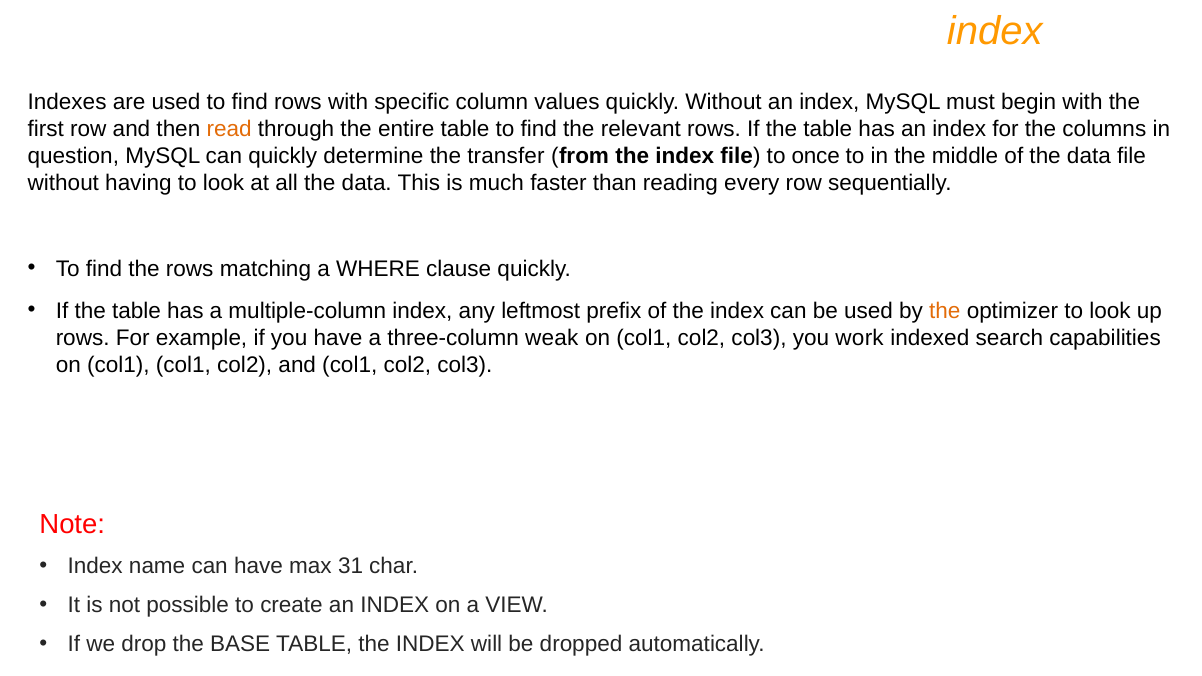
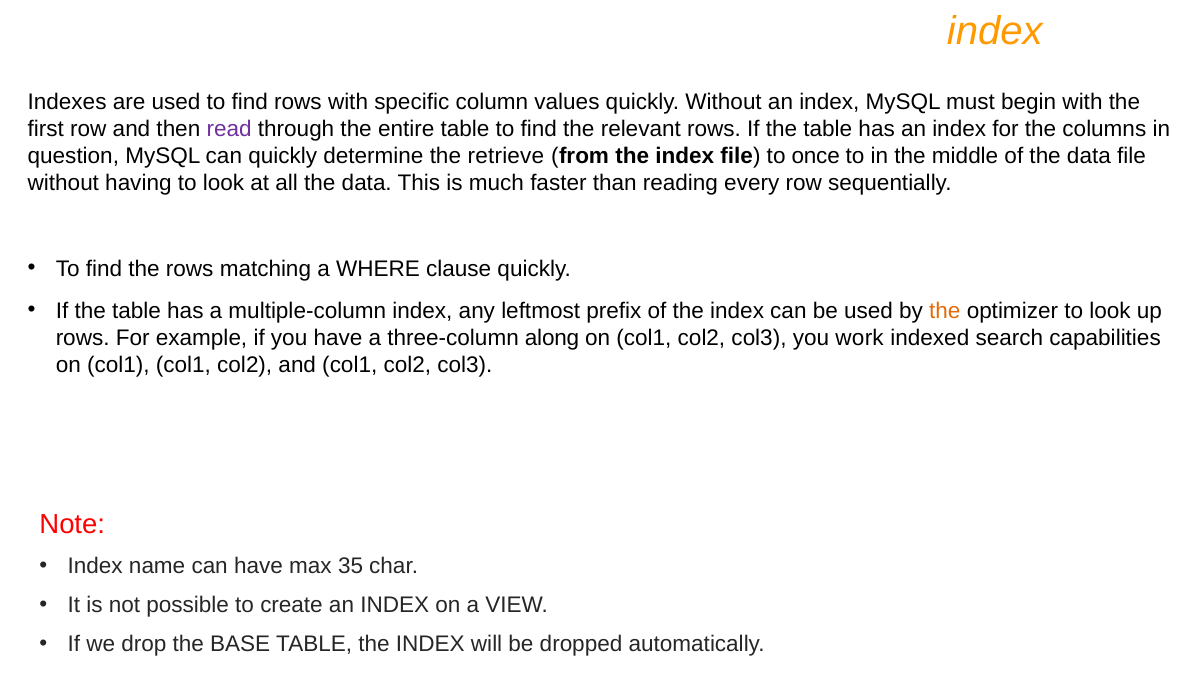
read colour: orange -> purple (229, 129)
transfer: transfer -> retrieve (506, 156)
weak: weak -> along (552, 338)
31: 31 -> 35 (351, 566)
